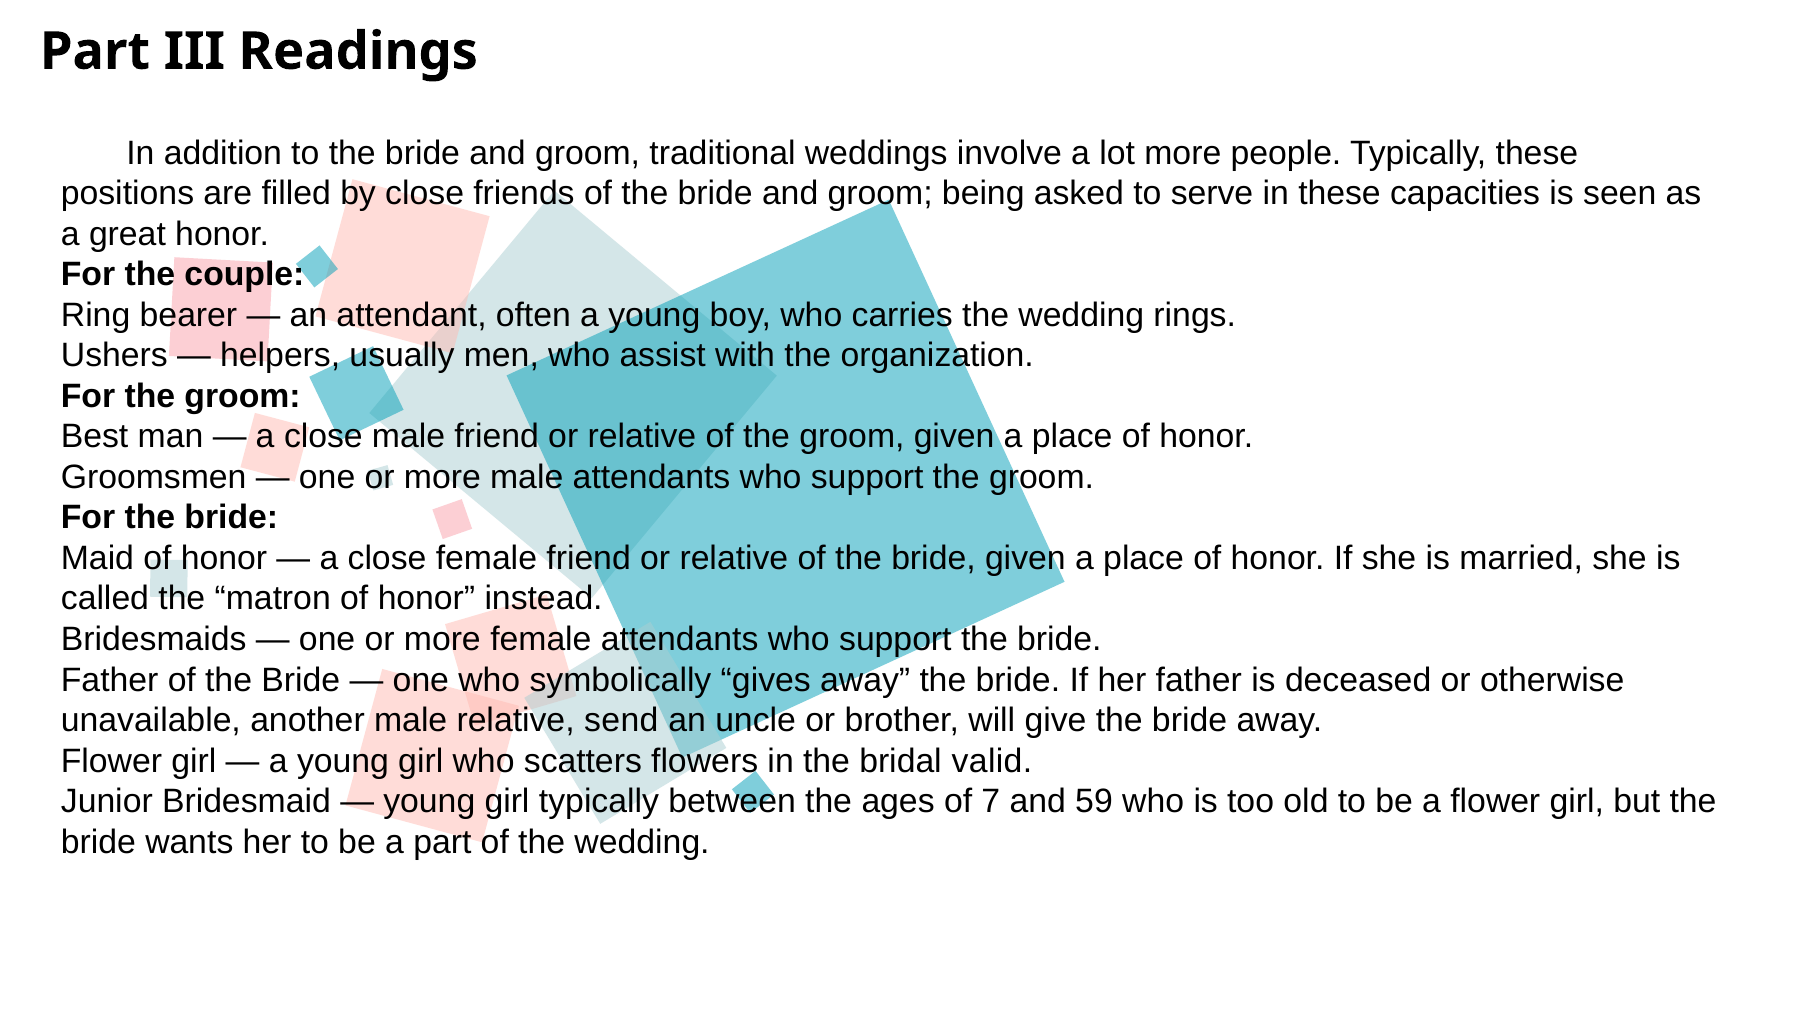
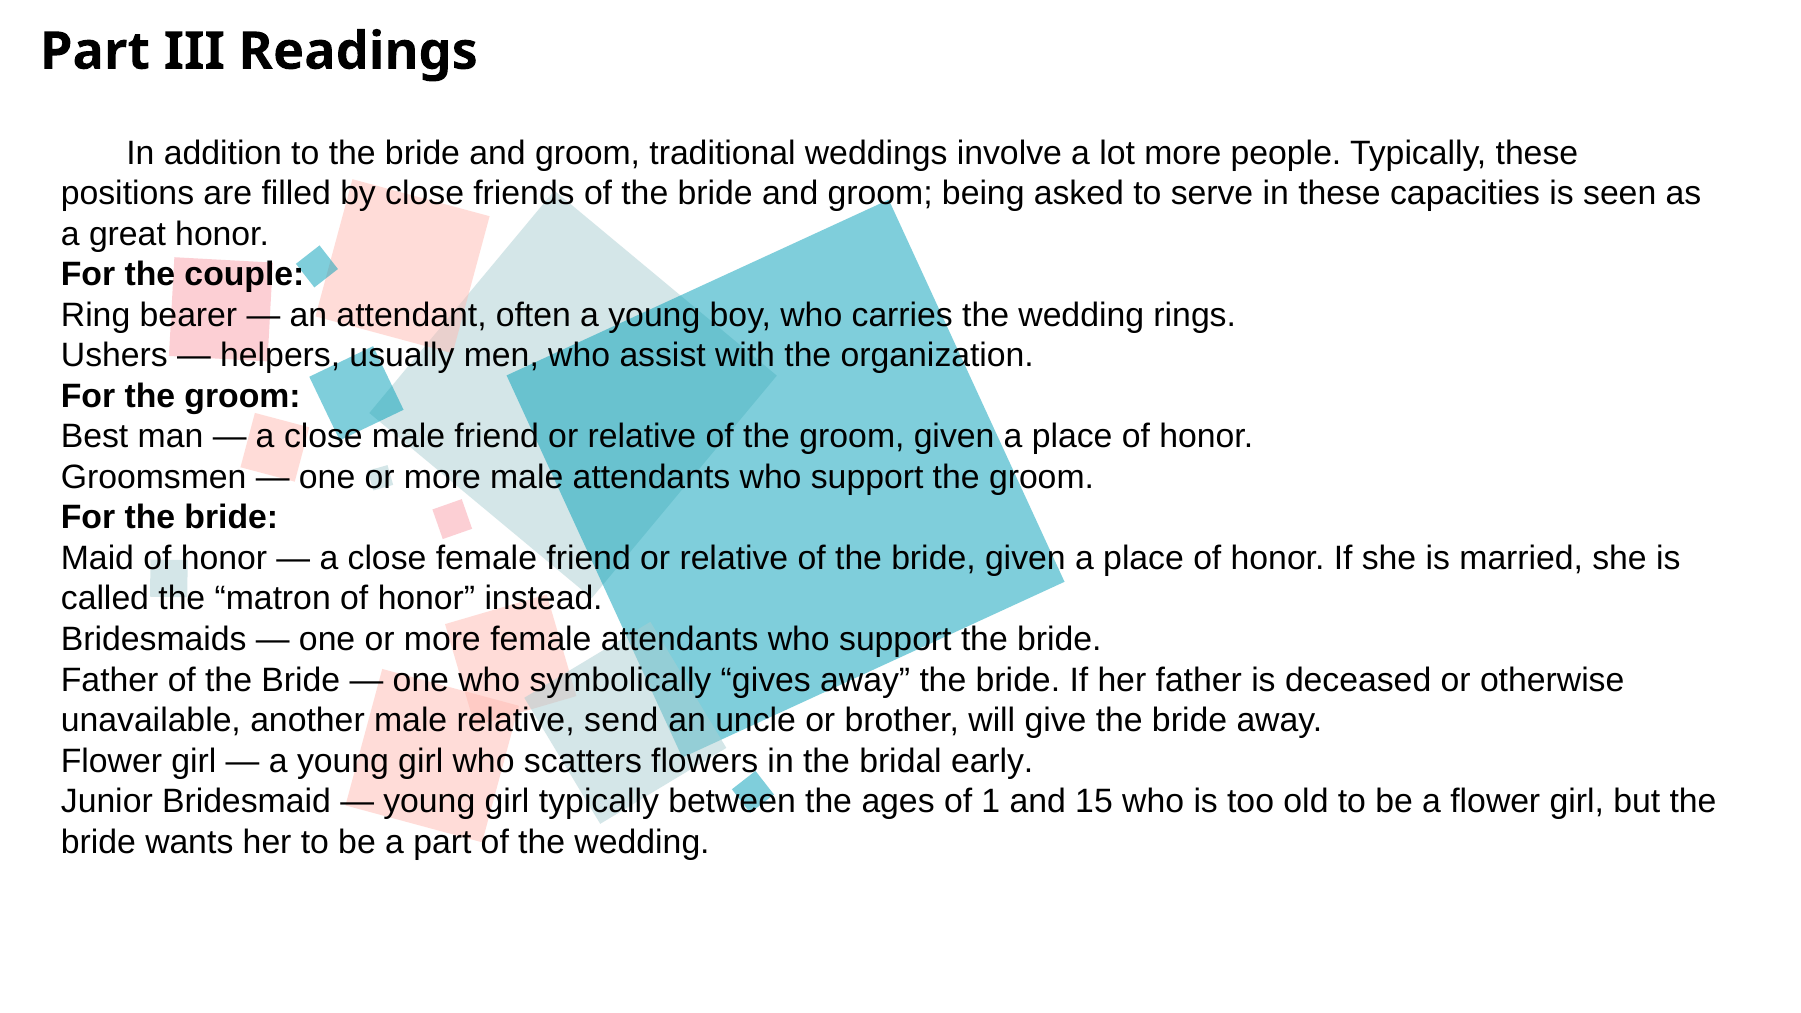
valid: valid -> early (992, 761)
7: 7 -> 1 (991, 801)
59: 59 -> 15 (1094, 801)
